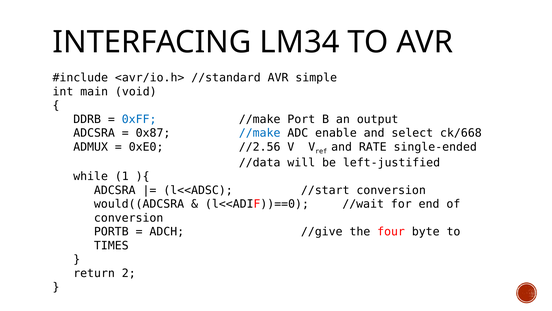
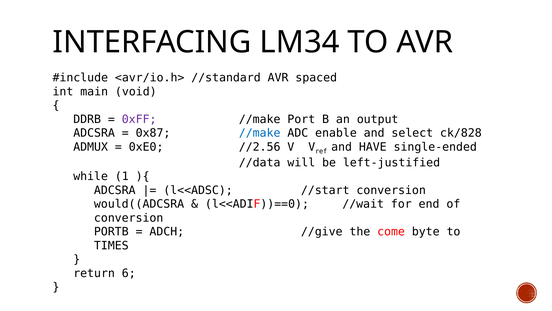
simple: simple -> spaced (316, 78)
0xFF colour: blue -> purple (139, 119)
ck/668: ck/668 -> ck/828 (461, 133)
RATE: RATE -> HAVE (373, 147)
four: four -> come (391, 231)
2: 2 -> 6 (129, 273)
